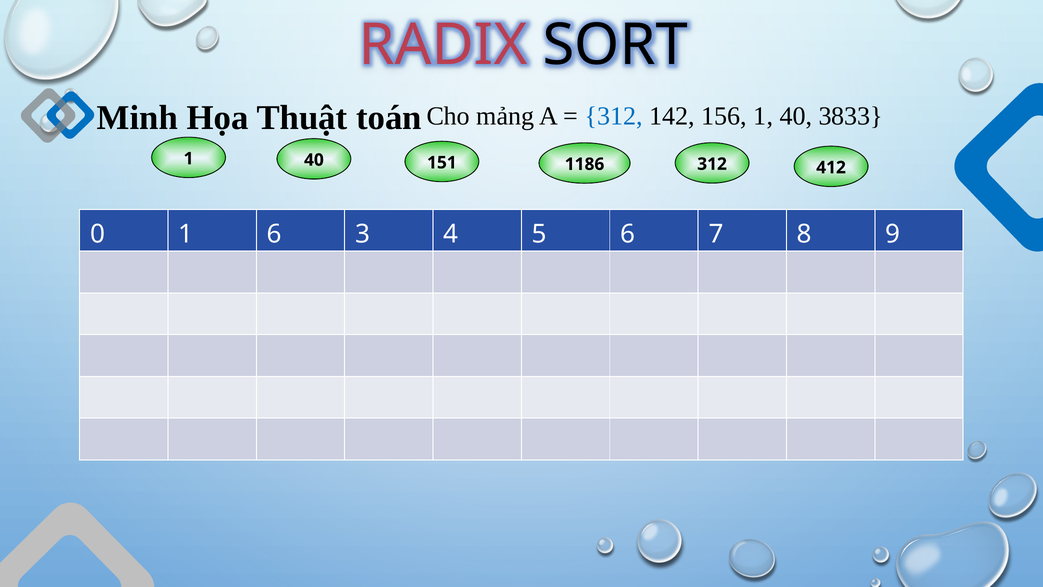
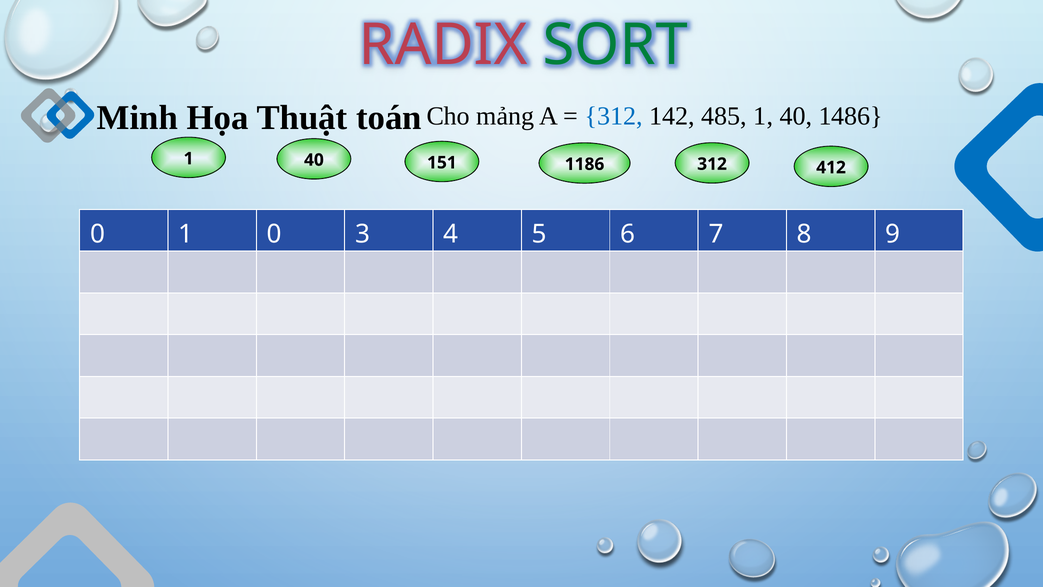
SORT colour: black -> green (615, 45)
156: 156 -> 485 (724, 116)
3833: 3833 -> 1486 (851, 116)
1 6: 6 -> 0 (274, 234)
